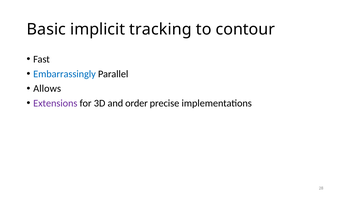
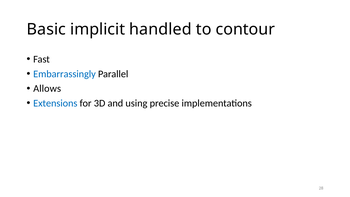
tracking: tracking -> handled (160, 29)
Extensions colour: purple -> blue (55, 103)
order: order -> using (136, 103)
